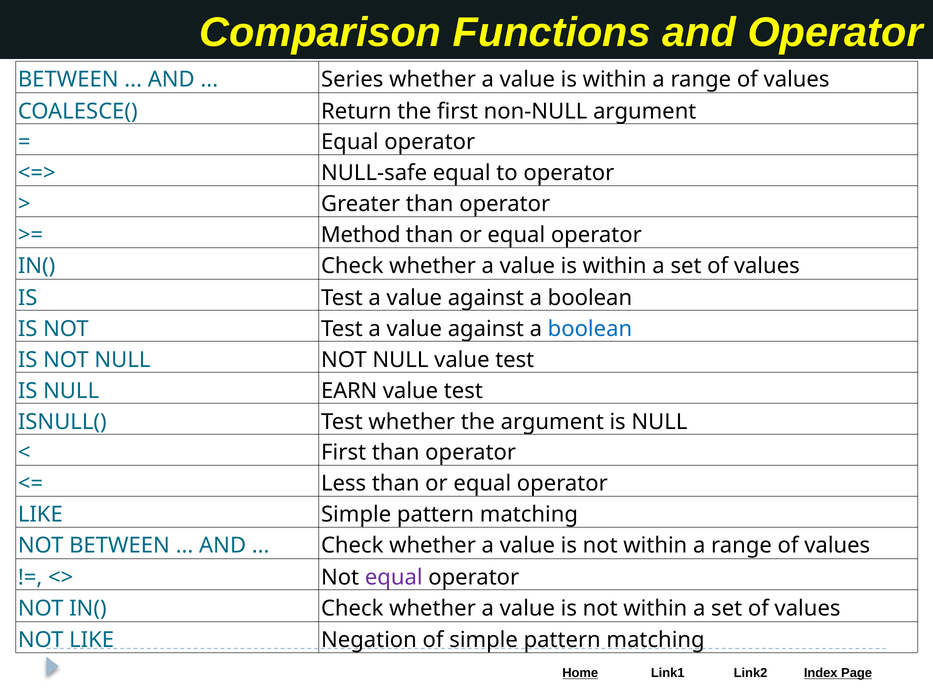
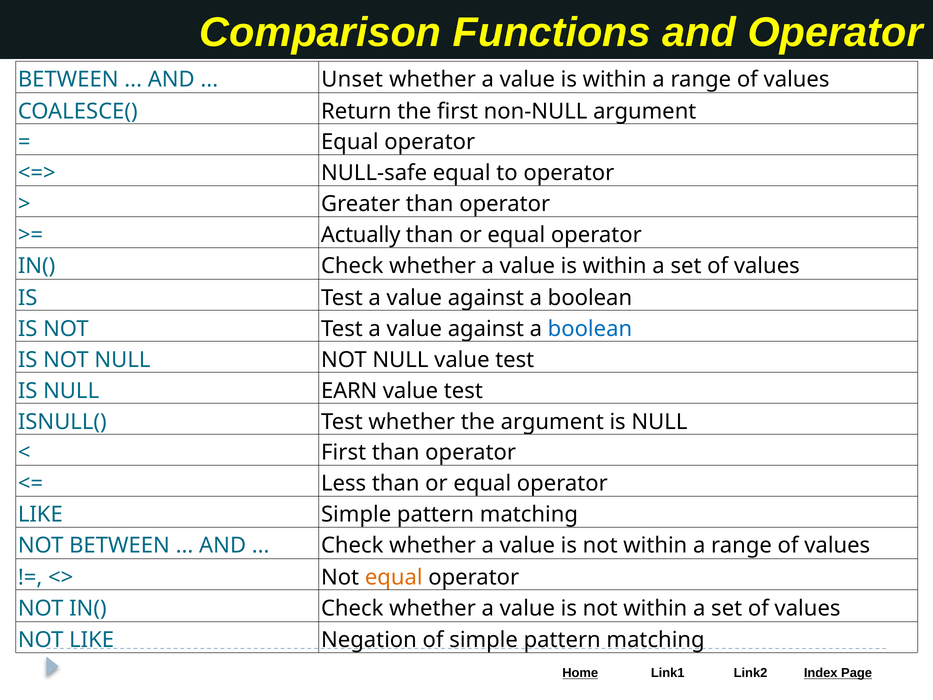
Series: Series -> Unset (352, 79)
Method: Method -> Actually (361, 235)
equal colour: purple -> orange (394, 577)
